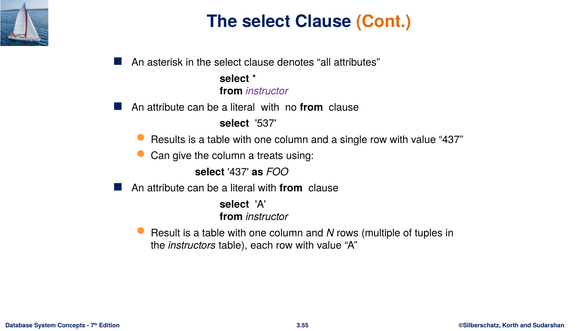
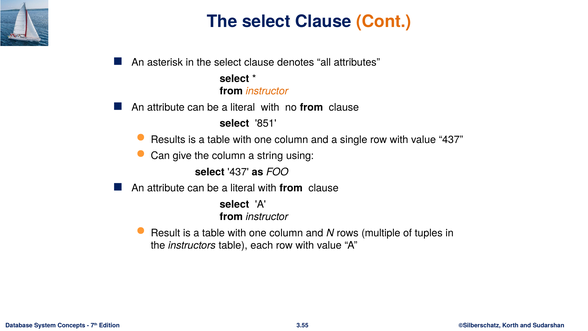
instructor colour: purple -> orange (267, 91)
537: 537 -> 851 (266, 123)
treats: treats -> string (270, 156)
